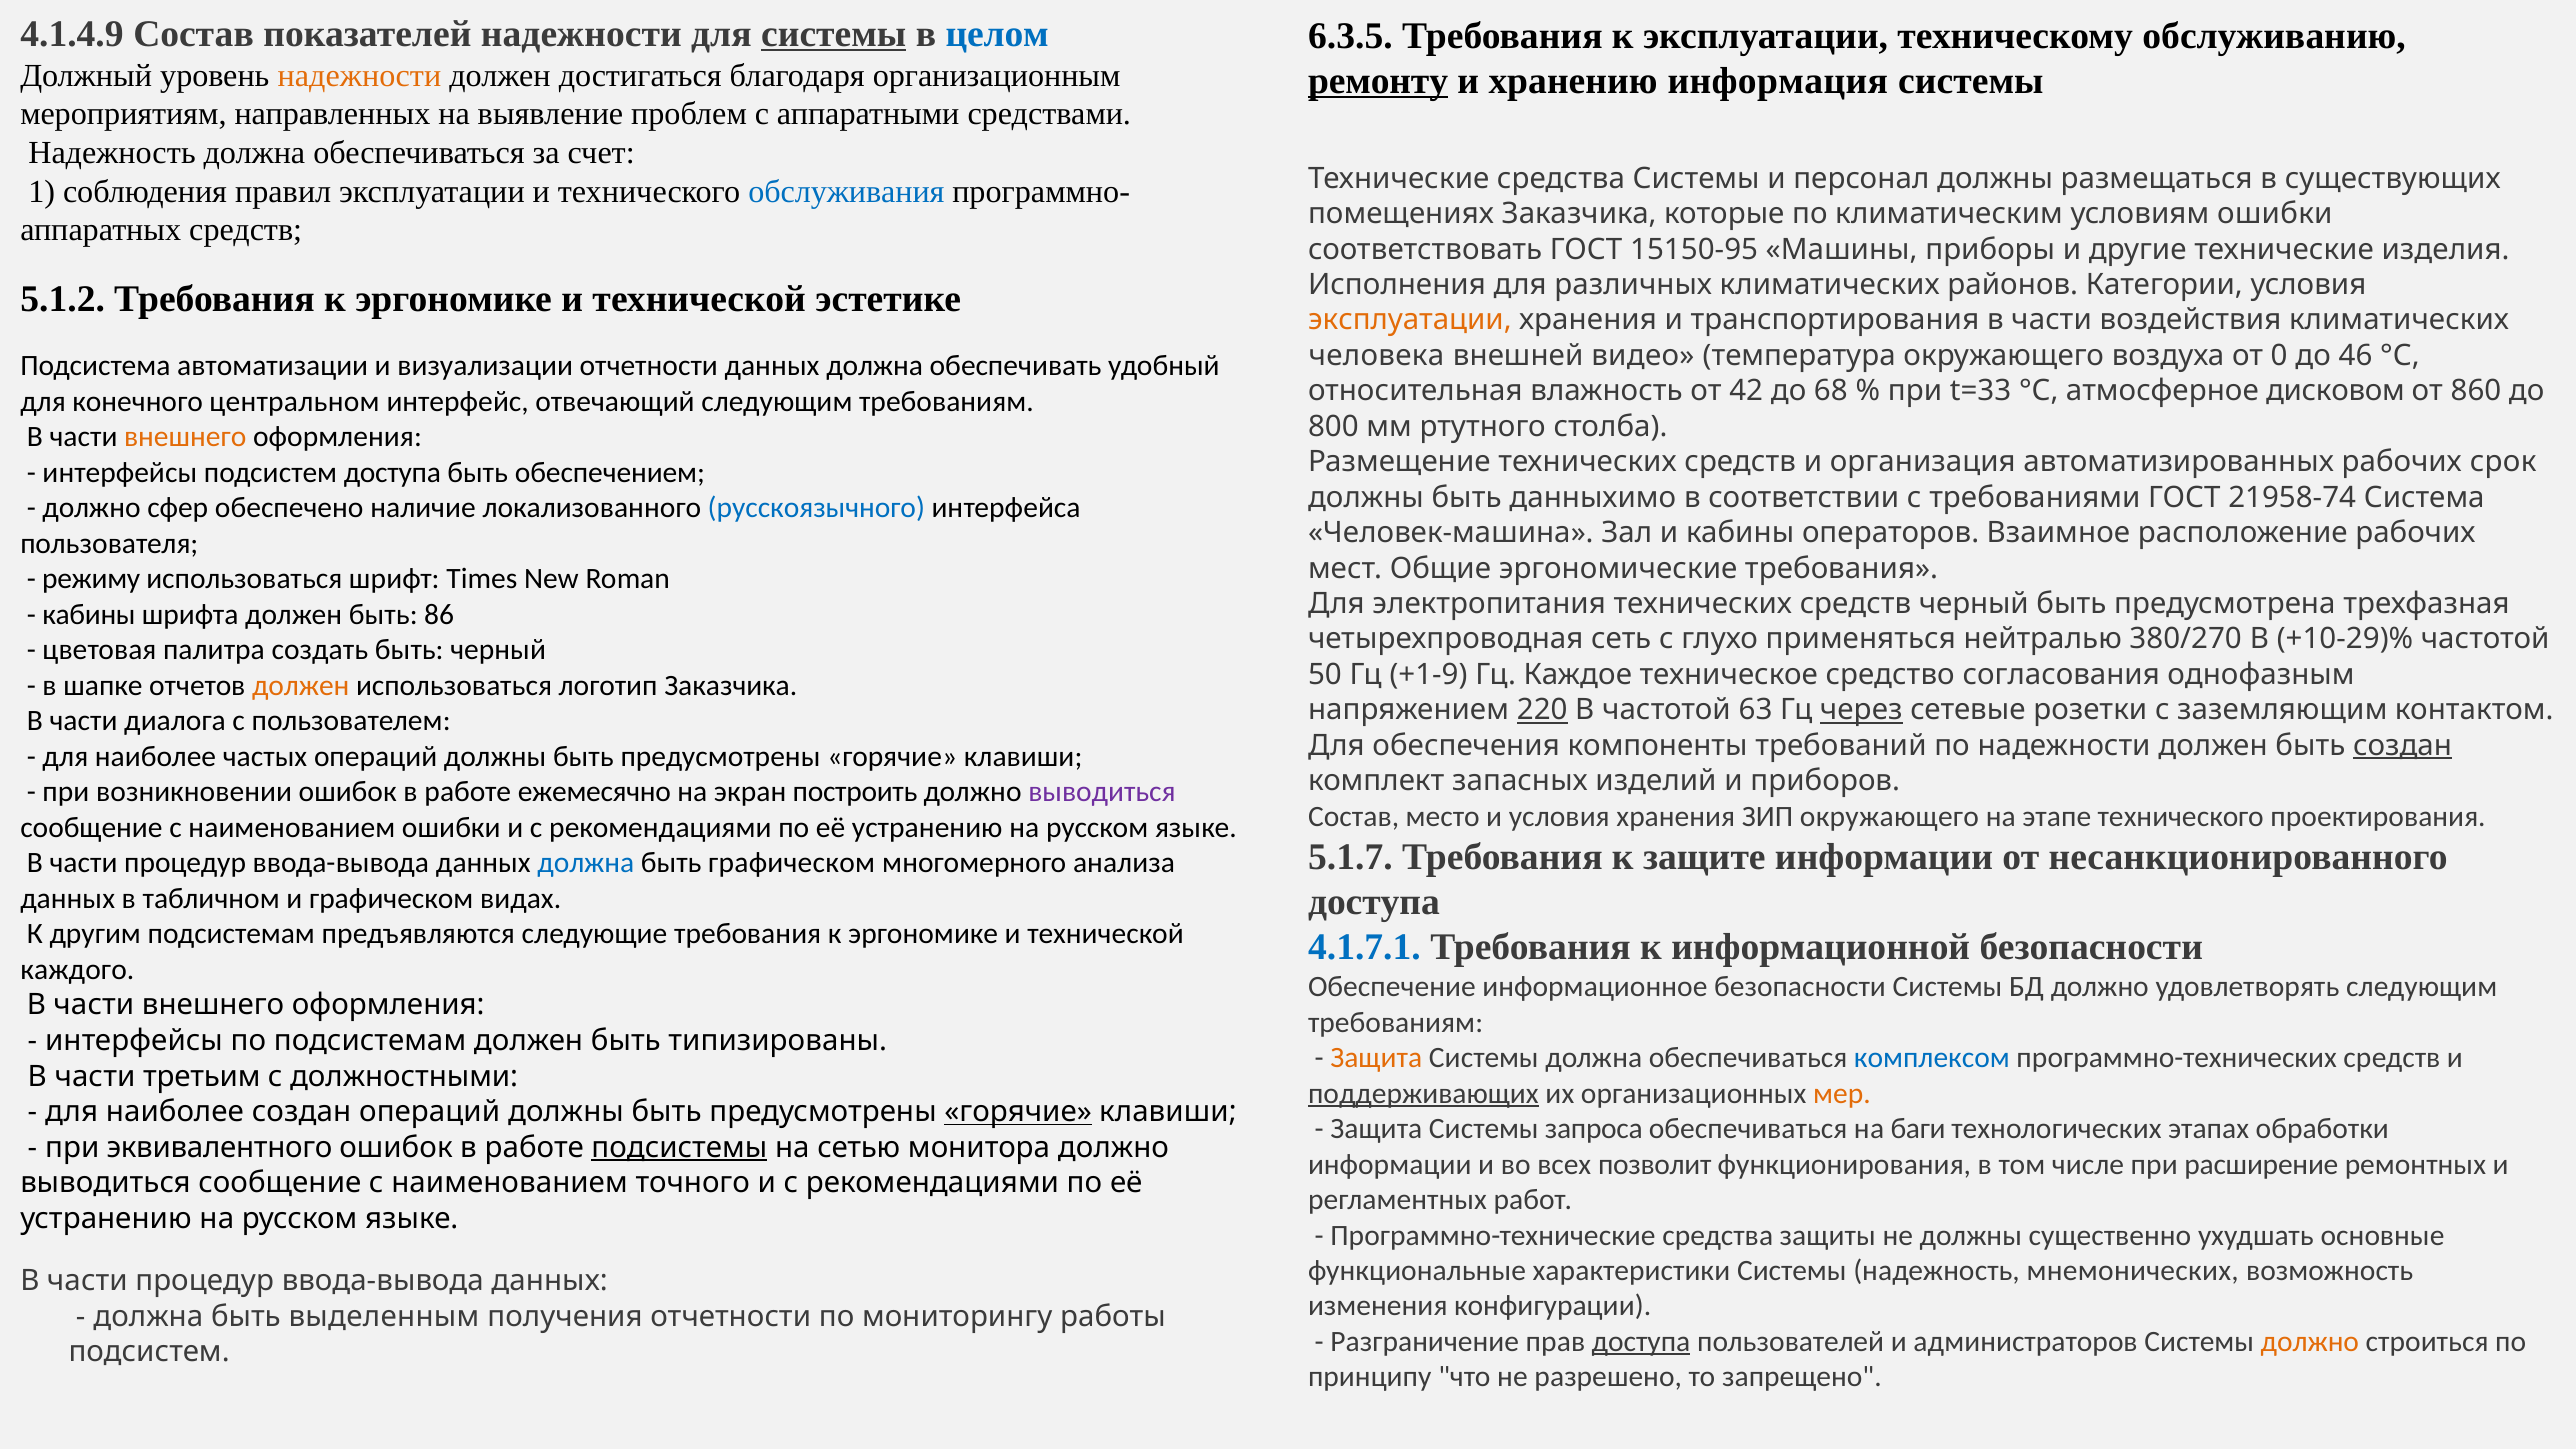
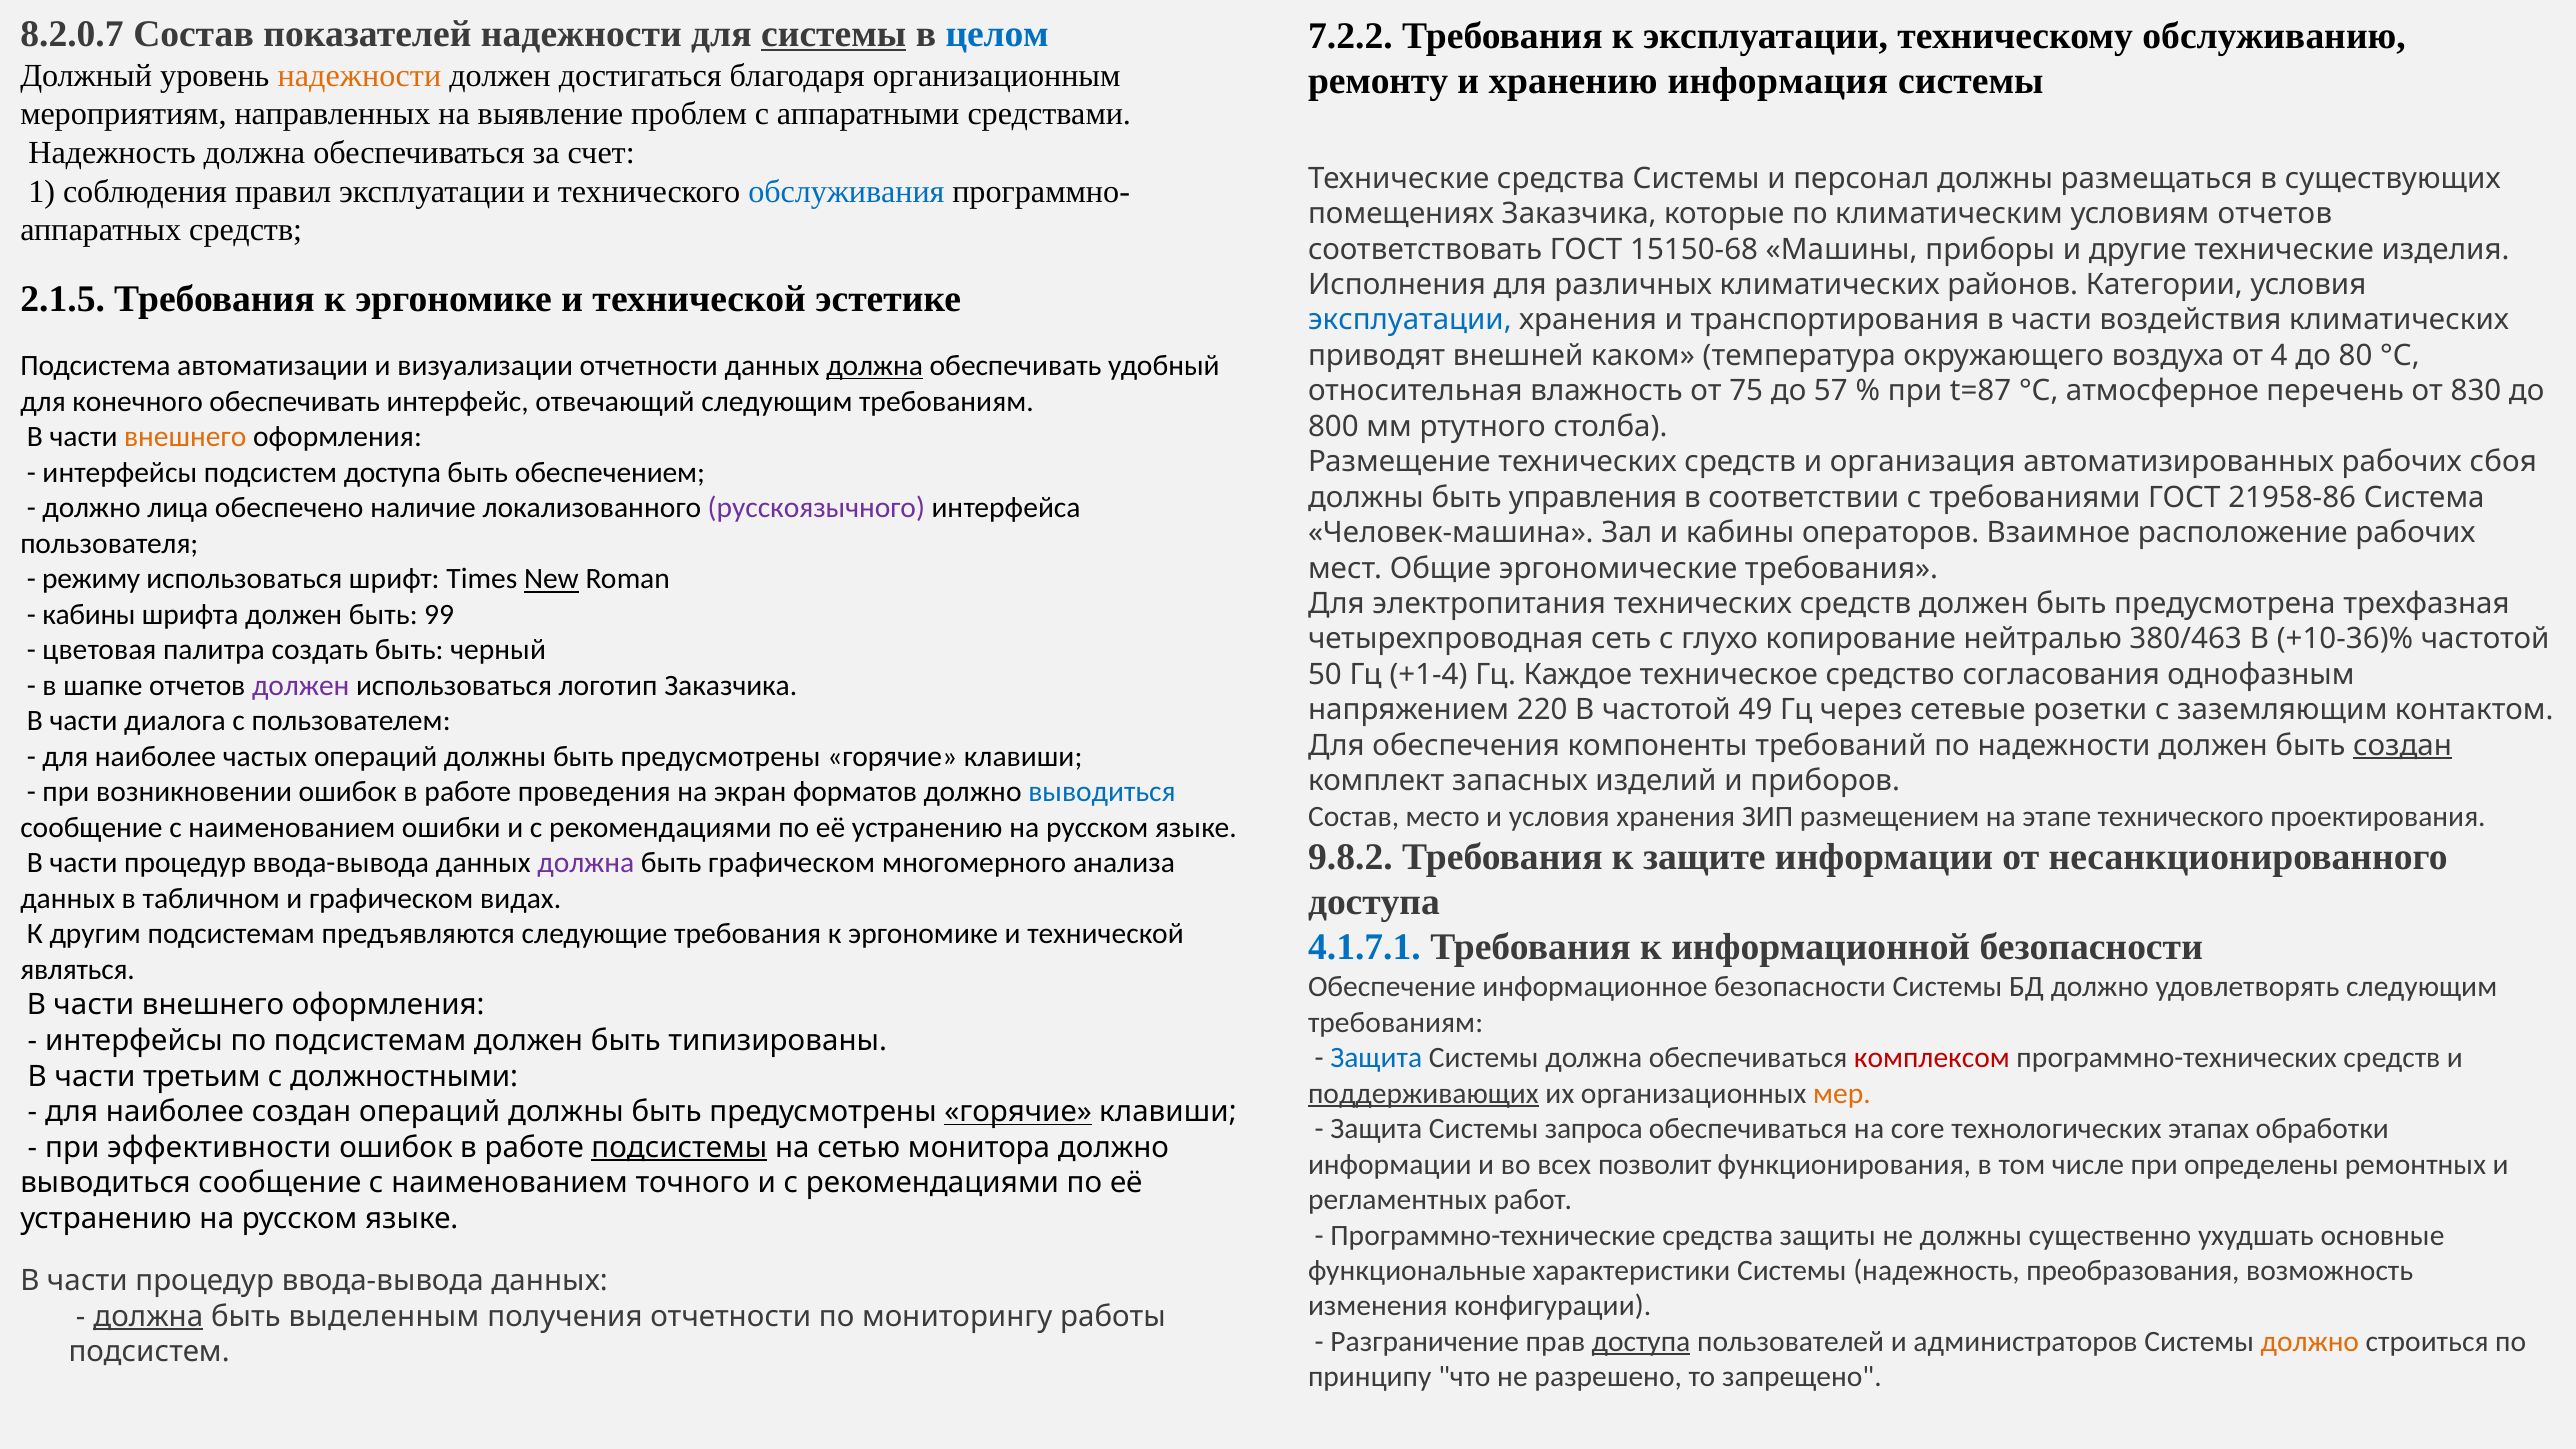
4.1.4.9: 4.1.4.9 -> 8.2.0.7 (72, 34)
6.3.5: 6.3.5 -> 7.2.2 (1350, 36)
ремонту underline: present -> none (1378, 81)
условиям ошибки: ошибки -> отчетов (2275, 214)
15150-95: 15150-95 -> 15150-68 (1694, 249)
5.1.2: 5.1.2 -> 2.1.5 (63, 299)
эксплуатации colour: orange -> blue (1410, 320)
человека: человека -> приводят (1377, 356)
видео: видео -> каком (1643, 356)
0: 0 -> 4 (2279, 356)
46: 46 -> 80 (2356, 356)
должна underline: none -> present (875, 366)
42: 42 -> 75 (1746, 391)
68: 68 -> 57 (1831, 391)
t=33: t=33 -> t=87 (1981, 391)
дисковом: дисковом -> перечень (2335, 391)
860: 860 -> 830 (2476, 391)
конечного центральном: центральном -> обеспечивать (295, 401)
срок: срок -> сбоя (2503, 462)
данныхимо: данныхимо -> управления (1593, 497)
21958-74: 21958-74 -> 21958-86 (2292, 497)
сфер: сфер -> лица (178, 508)
русскоязычного colour: blue -> purple (816, 508)
New underline: none -> present (551, 579)
средств черный: черный -> должен (1974, 604)
86: 86 -> 99 (439, 615)
применяться: применяться -> копирование (1861, 639)
380/270: 380/270 -> 380/463 (2186, 639)
+10-29)%: +10-29)% -> +10-36)% (2345, 639)
+1-9: +1-9 -> +1-4 (1428, 675)
должен colour: orange -> purple (301, 686)
220 underline: present -> none (1542, 710)
63: 63 -> 49 (1755, 710)
через underline: present -> none (1861, 710)
ежемесячно: ежемесячно -> проведения (594, 792)
построить: построить -> форматов (855, 792)
выводиться colour: purple -> blue (1102, 792)
ЗИП окружающего: окружающего -> размещением (1890, 816)
5.1.7: 5.1.7 -> 9.8.2 (1350, 857)
должна colour: blue -> purple (586, 863)
каждого: каждого -> являться (78, 970)
Защита colour: orange -> blue (1376, 1058)
комплексом colour: blue -> red (1932, 1058)
баги: баги -> core (1918, 1129)
эквивалентного: эквивалентного -> эффективности (219, 1147)
расширение: расширение -> определены (2261, 1164)
мнемонических: мнемонических -> преобразования (2133, 1271)
должна underline: none -> present (148, 1316)
